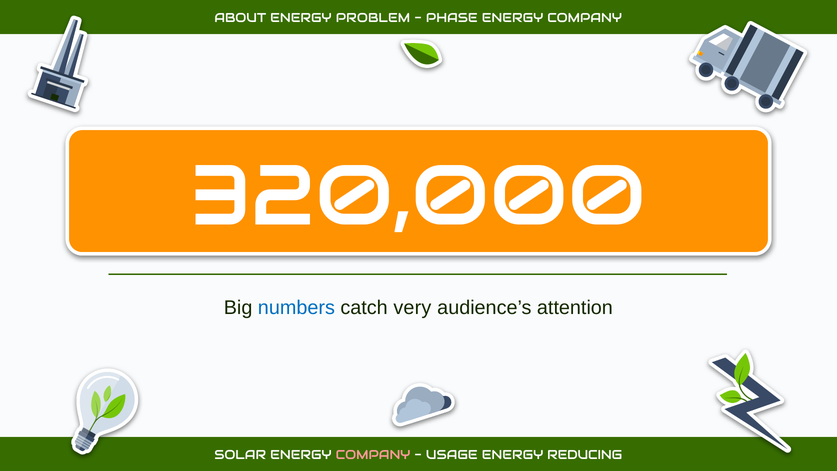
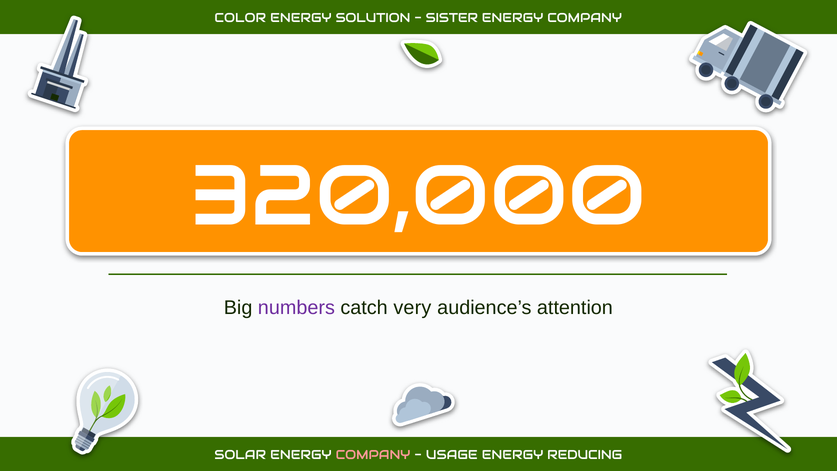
ABOUT: ABOUT -> COLOR (240, 18)
PROBLEM: PROBLEM -> SOLUTION (373, 18)
PHASE: PHASE -> SISTER (452, 18)
numbers colour: blue -> purple (296, 307)
